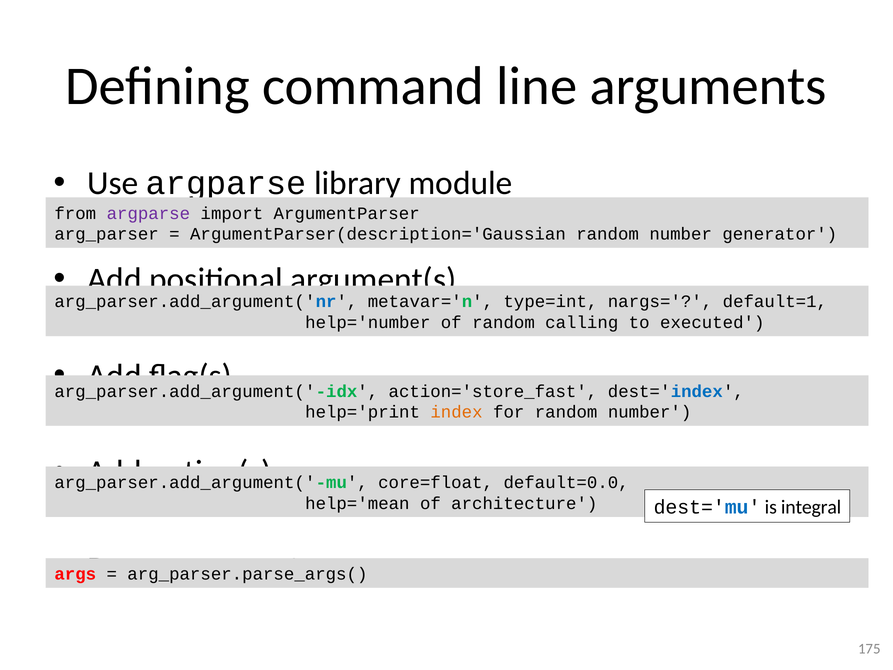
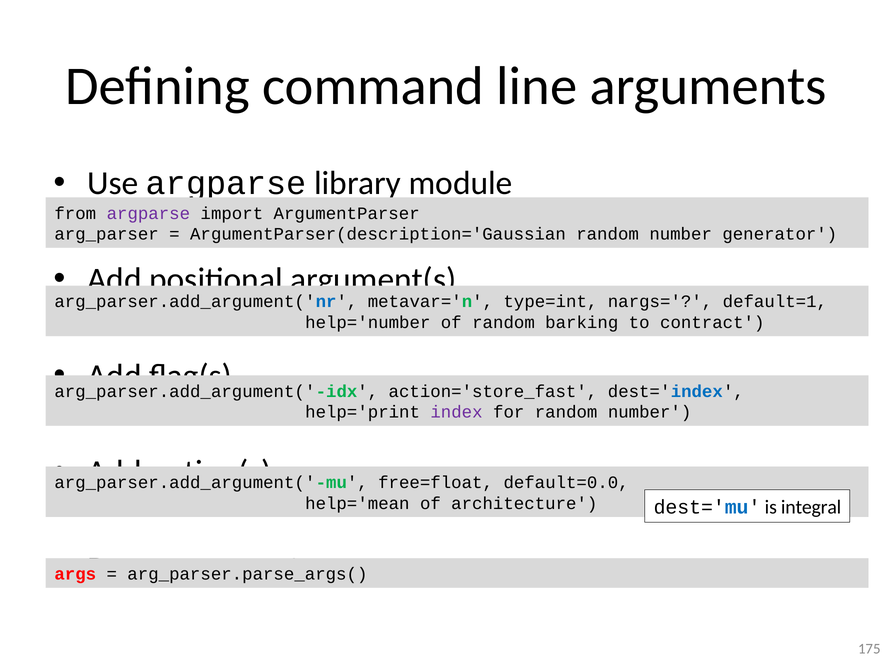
calling: calling -> barking (582, 322)
executed: executed -> contract (712, 322)
index colour: orange -> purple (457, 412)
core=float: core=float -> free=float (436, 482)
